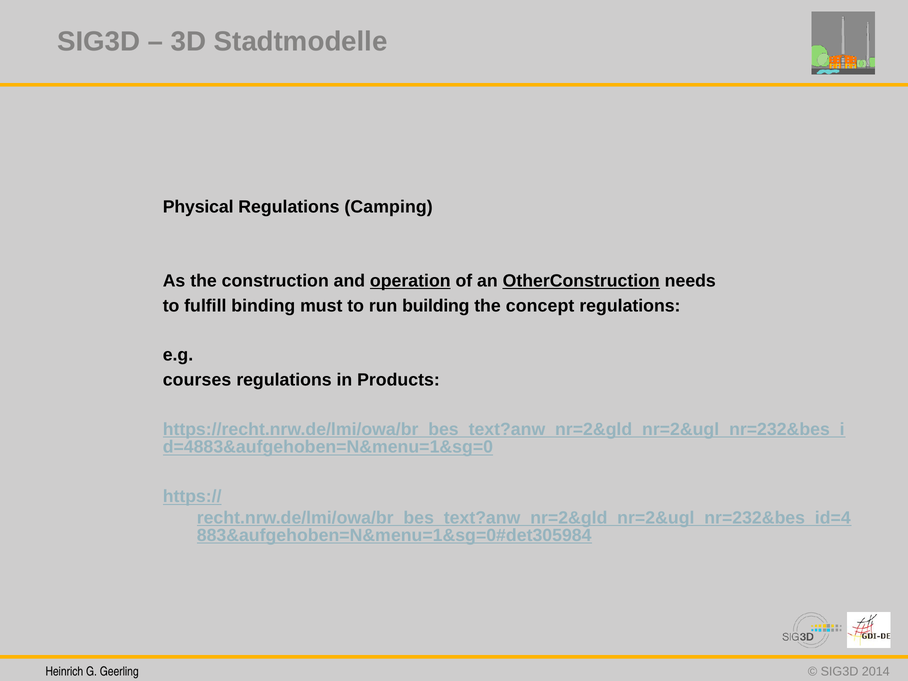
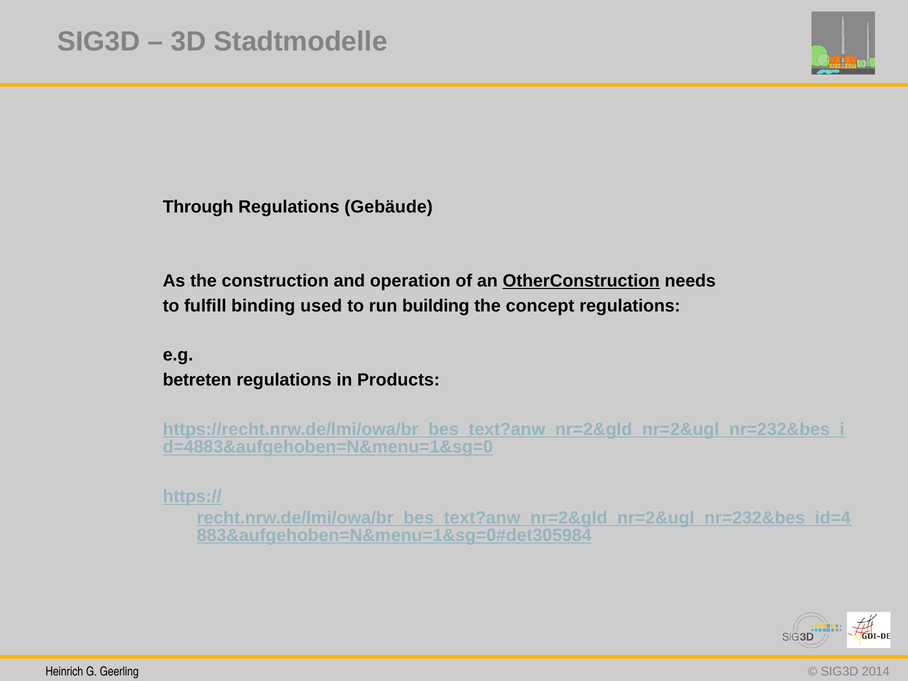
Physical: Physical -> Through (198, 207)
Camping: Camping -> Gebäude (389, 207)
operation underline: present -> none (410, 281)
must: must -> used (321, 306)
courses: courses -> betreten (197, 380)
